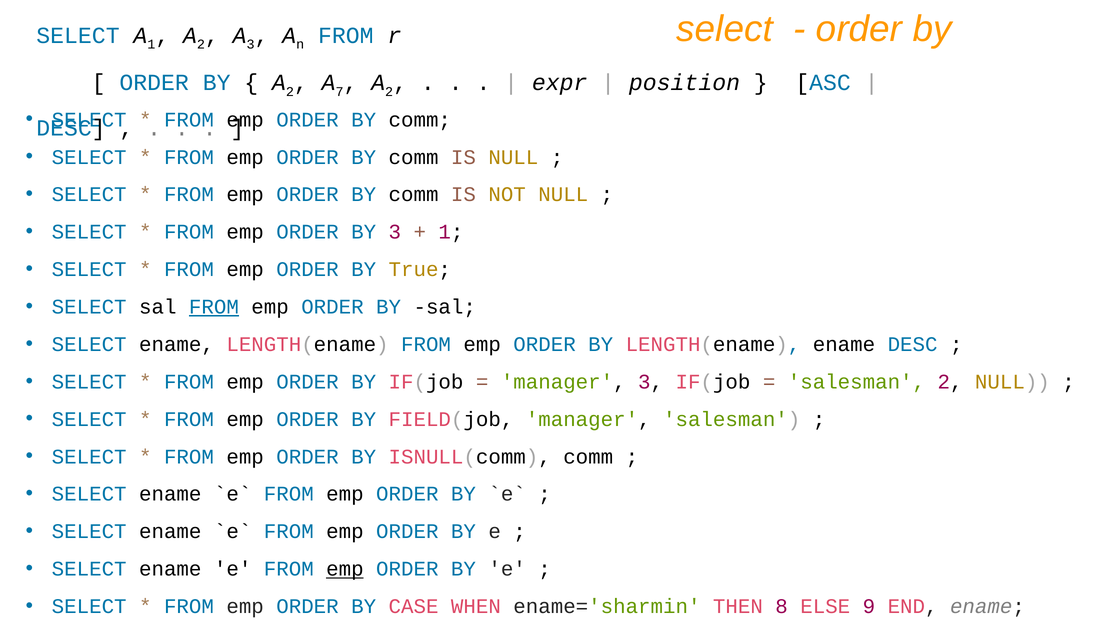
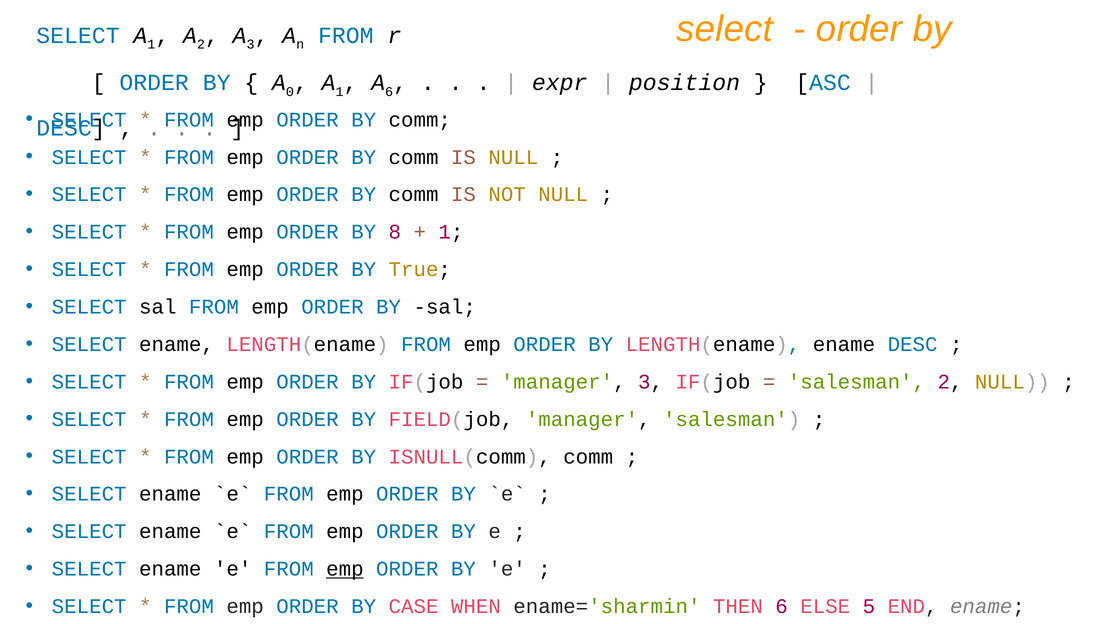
2: 2 -> 0 (290, 92)
7: 7 -> 1 (340, 92)
2: 2 -> 6 (389, 92)
BY 3: 3 -> 8 (395, 232)
FROM underline: present -> none (214, 307)
THEN 8: 8 -> 6 (782, 606)
9: 9 -> 5 (869, 606)
